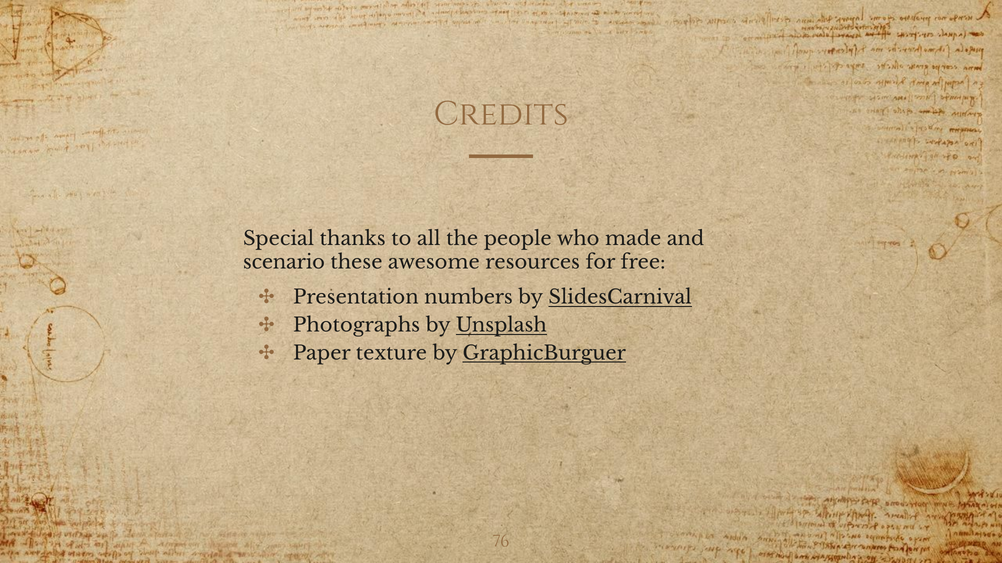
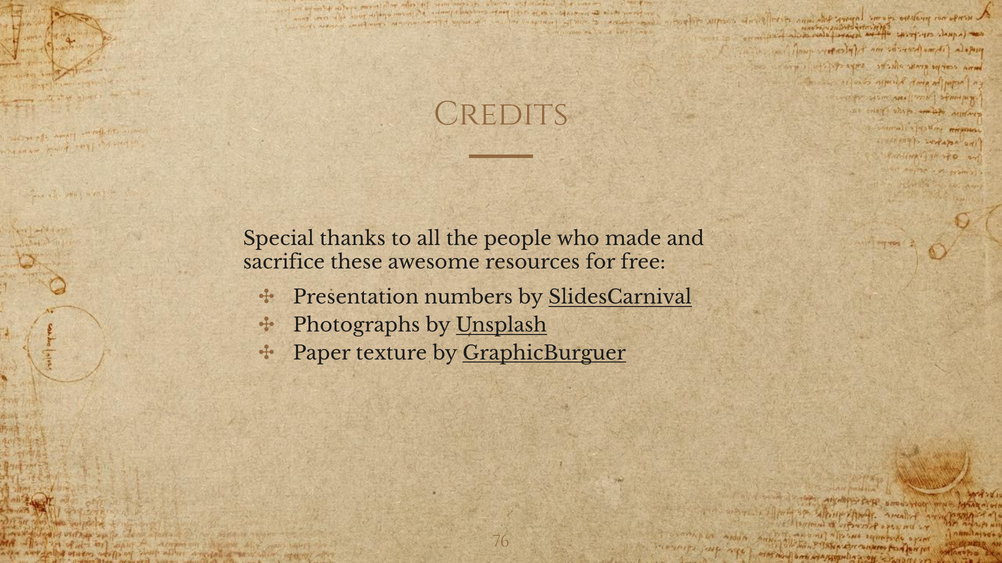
scenario: scenario -> sacrifice (284, 262)
